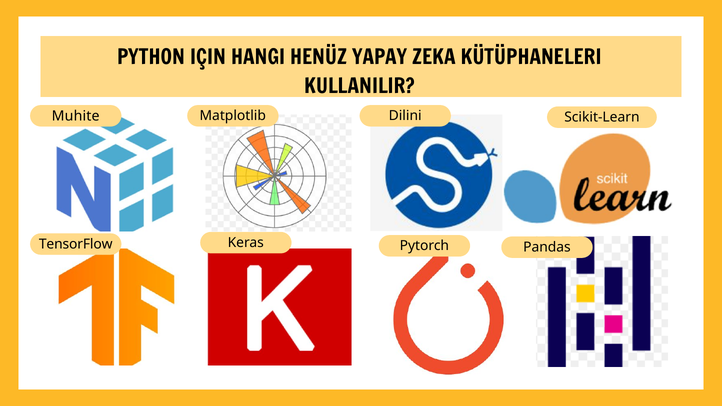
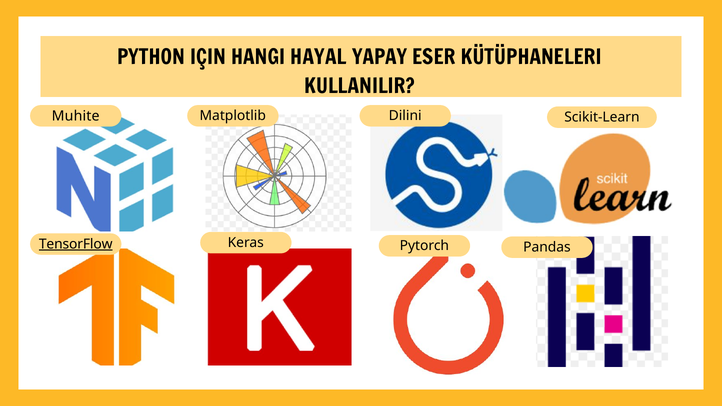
HENÜZ: HENÜZ -> HAYAL (318, 57)
ZEKA: ZEKA -> ESER (434, 57)
TensorFlow underline: none -> present (76, 244)
